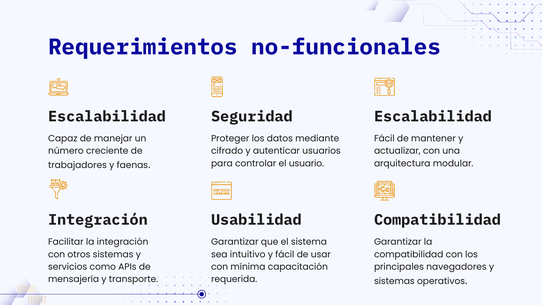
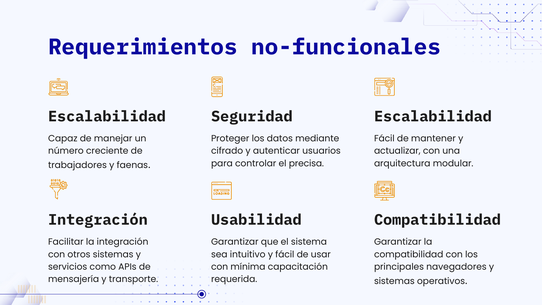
usuario: usuario -> precisa (306, 163)
